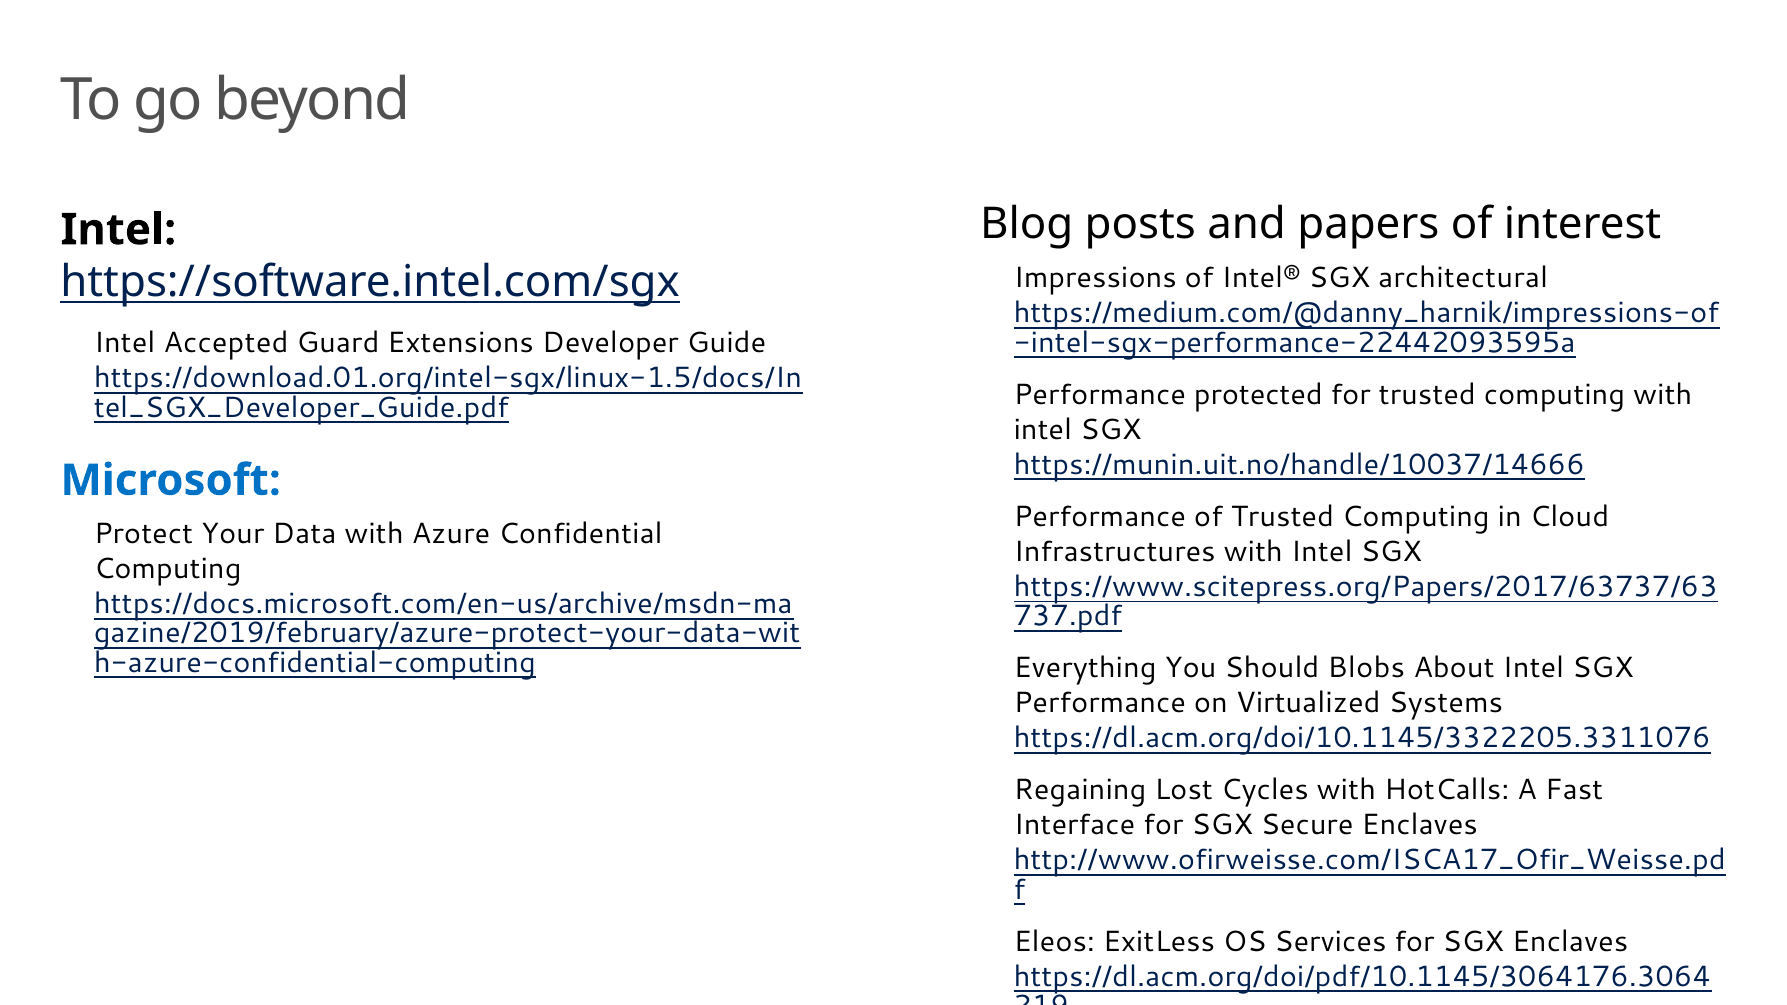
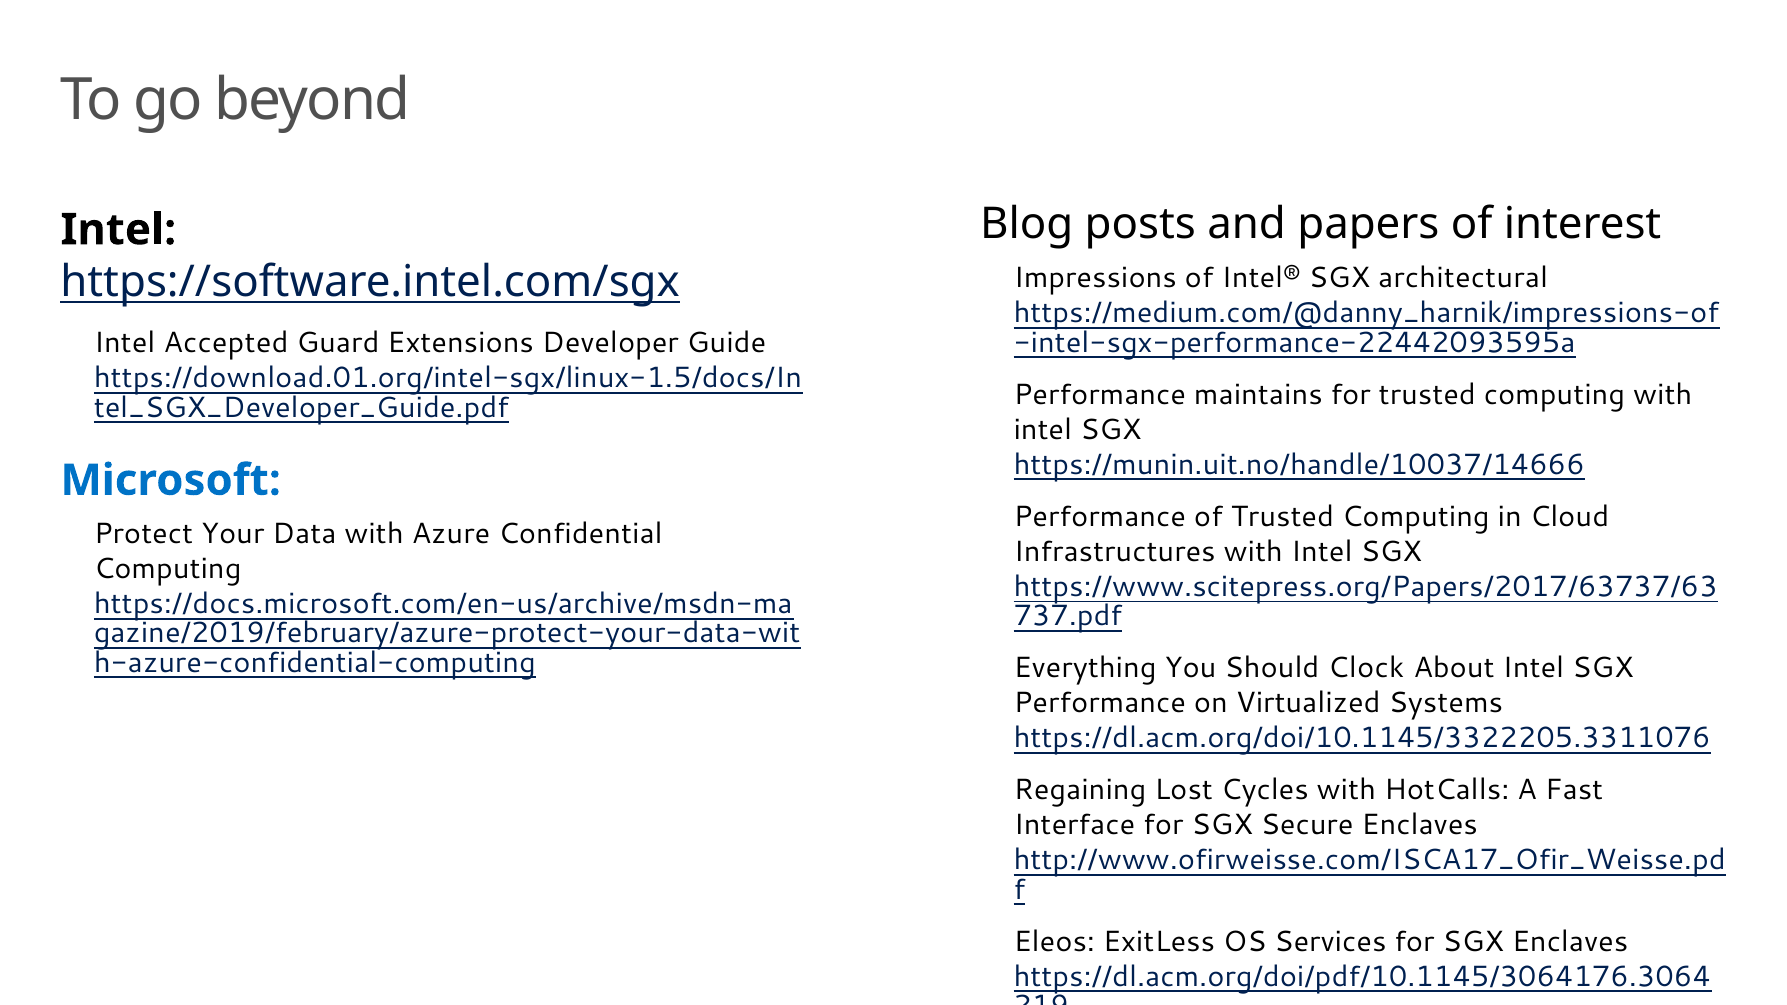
protected: protected -> maintains (1258, 395)
Blobs: Blobs -> Clock (1366, 668)
